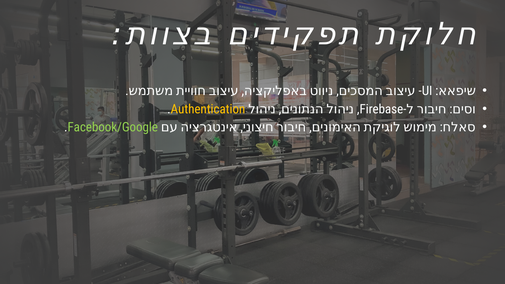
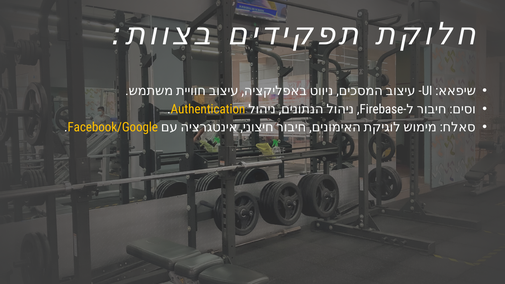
Facebook/Google colour: light green -> yellow (113, 127)
